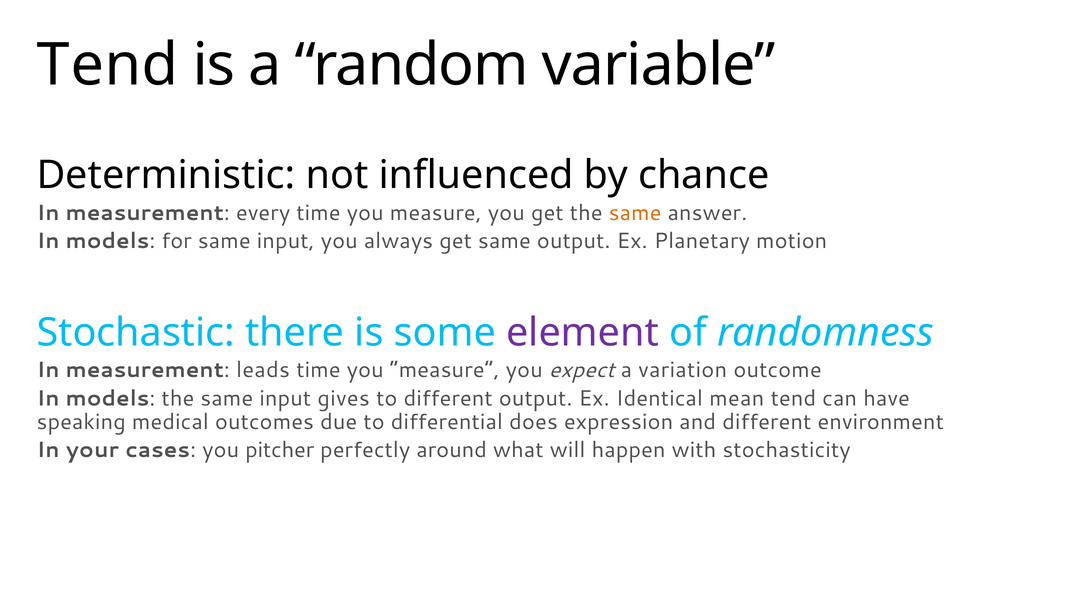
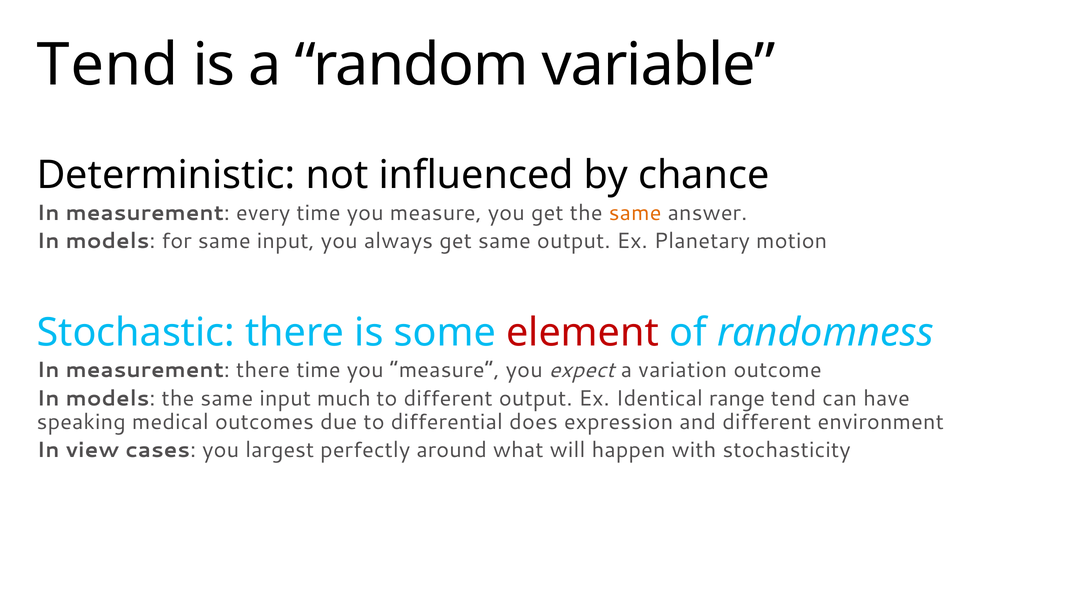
element colour: purple -> red (583, 333)
measurement leads: leads -> there (263, 370)
gives: gives -> much (344, 398)
mean: mean -> range (737, 398)
your: your -> view (92, 450)
pitcher: pitcher -> largest (280, 450)
